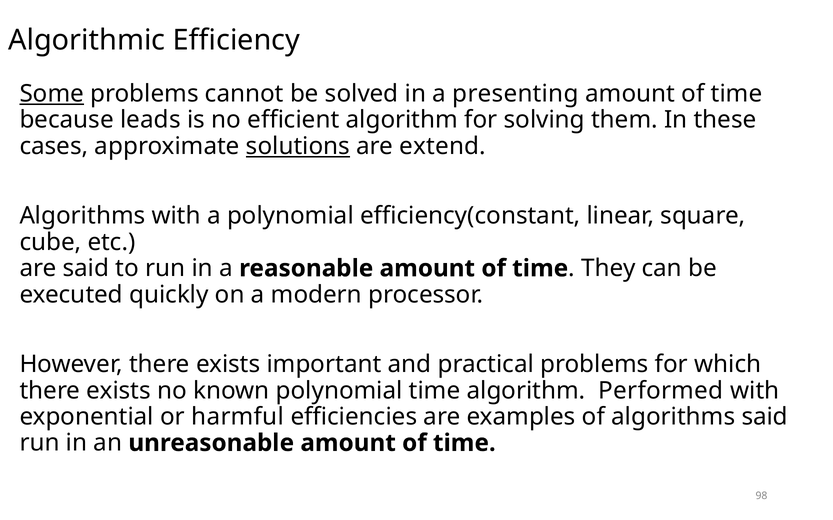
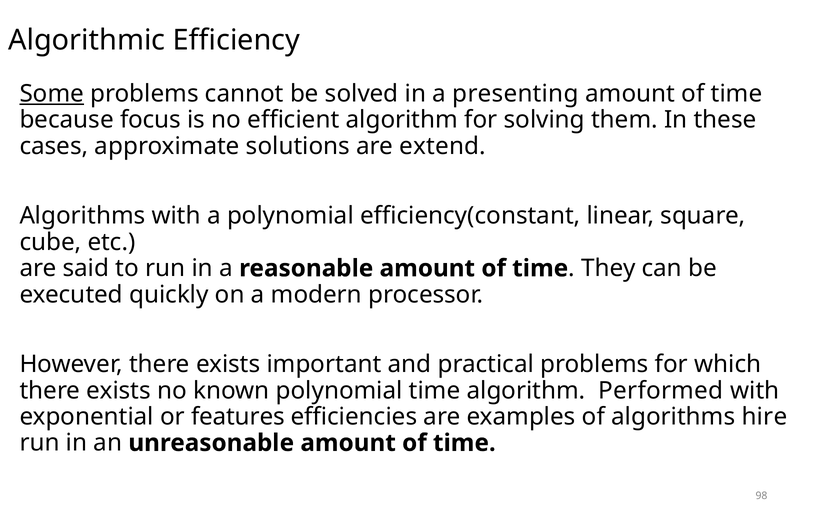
leads: leads -> focus (150, 120)
solutions underline: present -> none (298, 146)
harmful: harmful -> features (238, 417)
algorithms said: said -> hire (764, 417)
